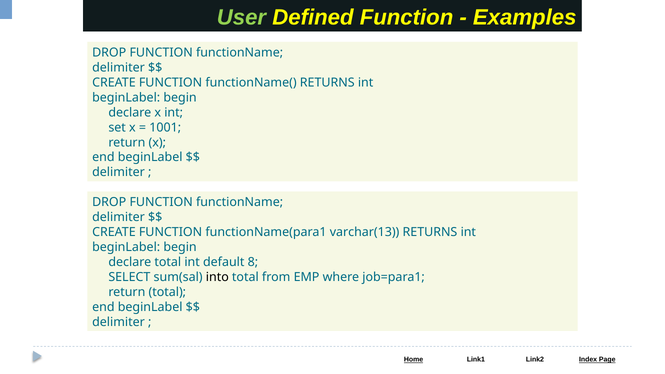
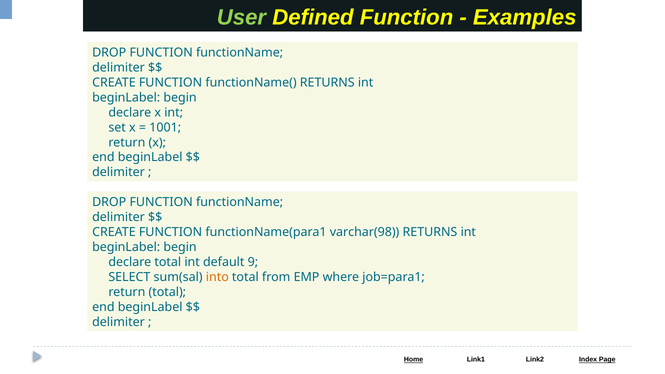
varchar(13: varchar(13 -> varchar(98 (365, 232)
8: 8 -> 9 (253, 262)
into colour: black -> orange (217, 277)
